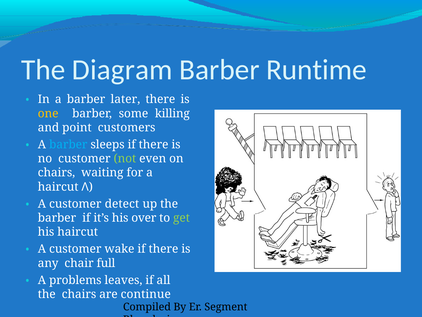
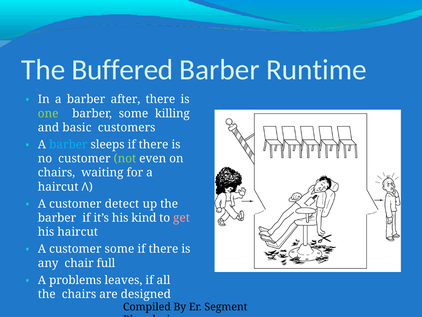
Diagram: Diagram -> Buffered (122, 70)
later: later -> after (125, 99)
one colour: yellow -> light green (48, 113)
point: point -> basic (77, 127)
over: over -> kind (144, 218)
get colour: light green -> pink (182, 218)
customer wake: wake -> some (119, 249)
continue: continue -> designed (146, 294)
